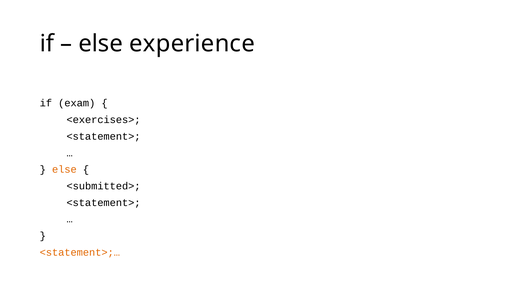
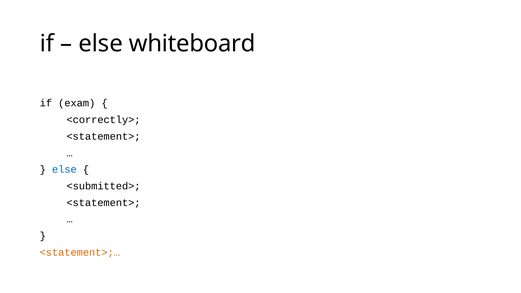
experience: experience -> whiteboard (192, 44)
<exercises>: <exercises> -> <correctly> (104, 120)
else colour: orange -> blue (64, 170)
